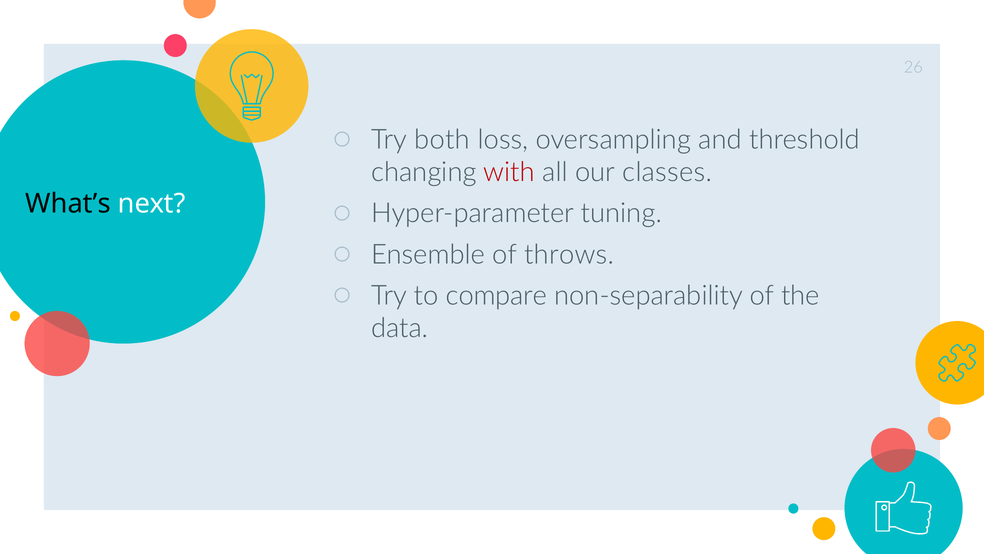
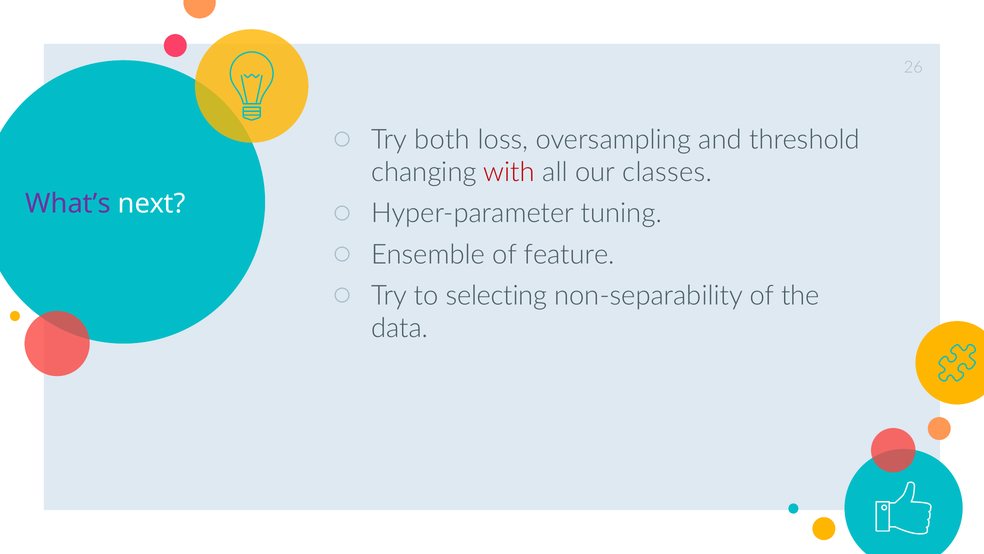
What’s colour: black -> purple (68, 204)
throws: throws -> feature (569, 254)
compare: compare -> selecting (496, 295)
